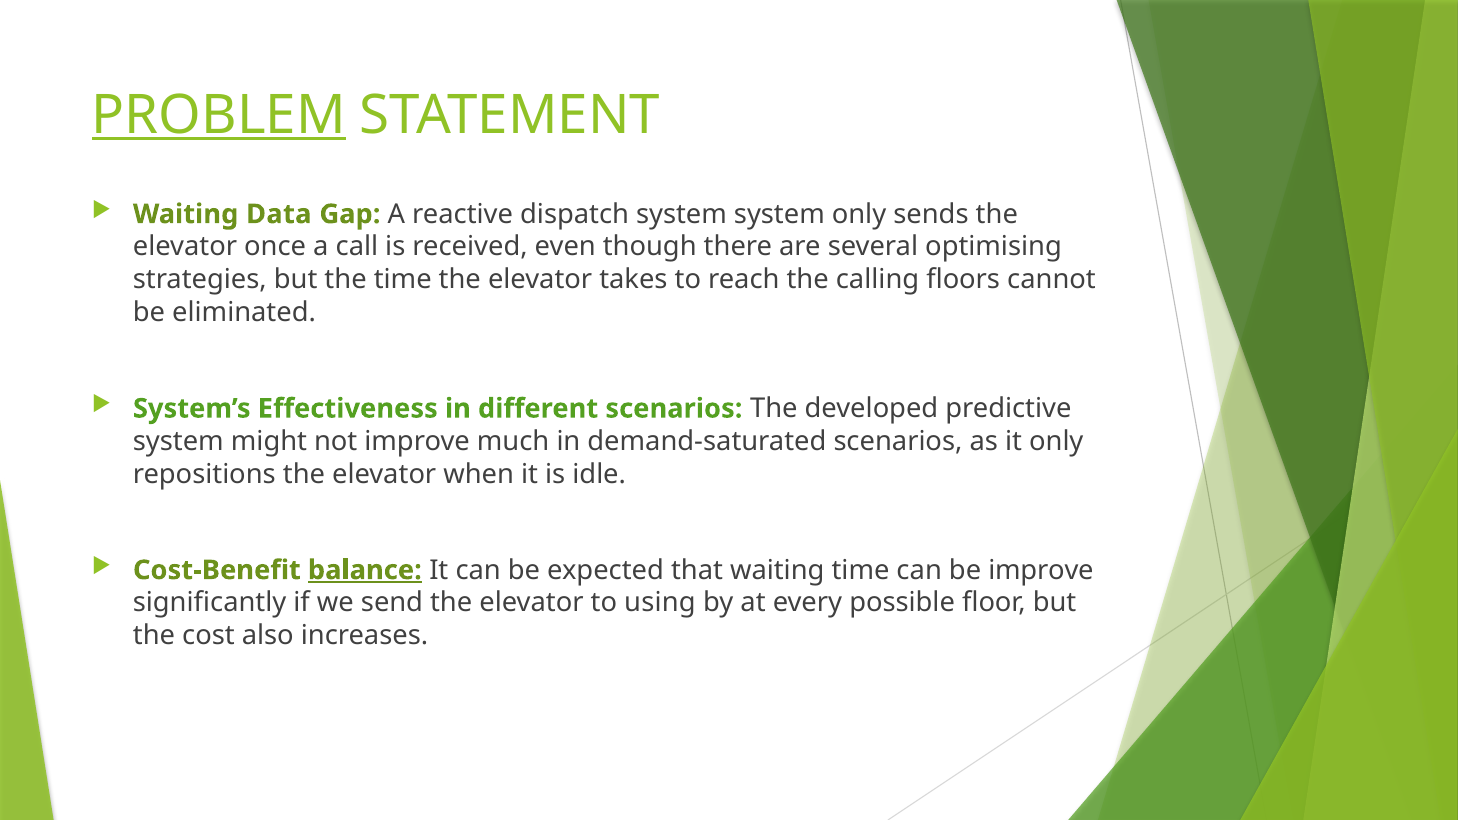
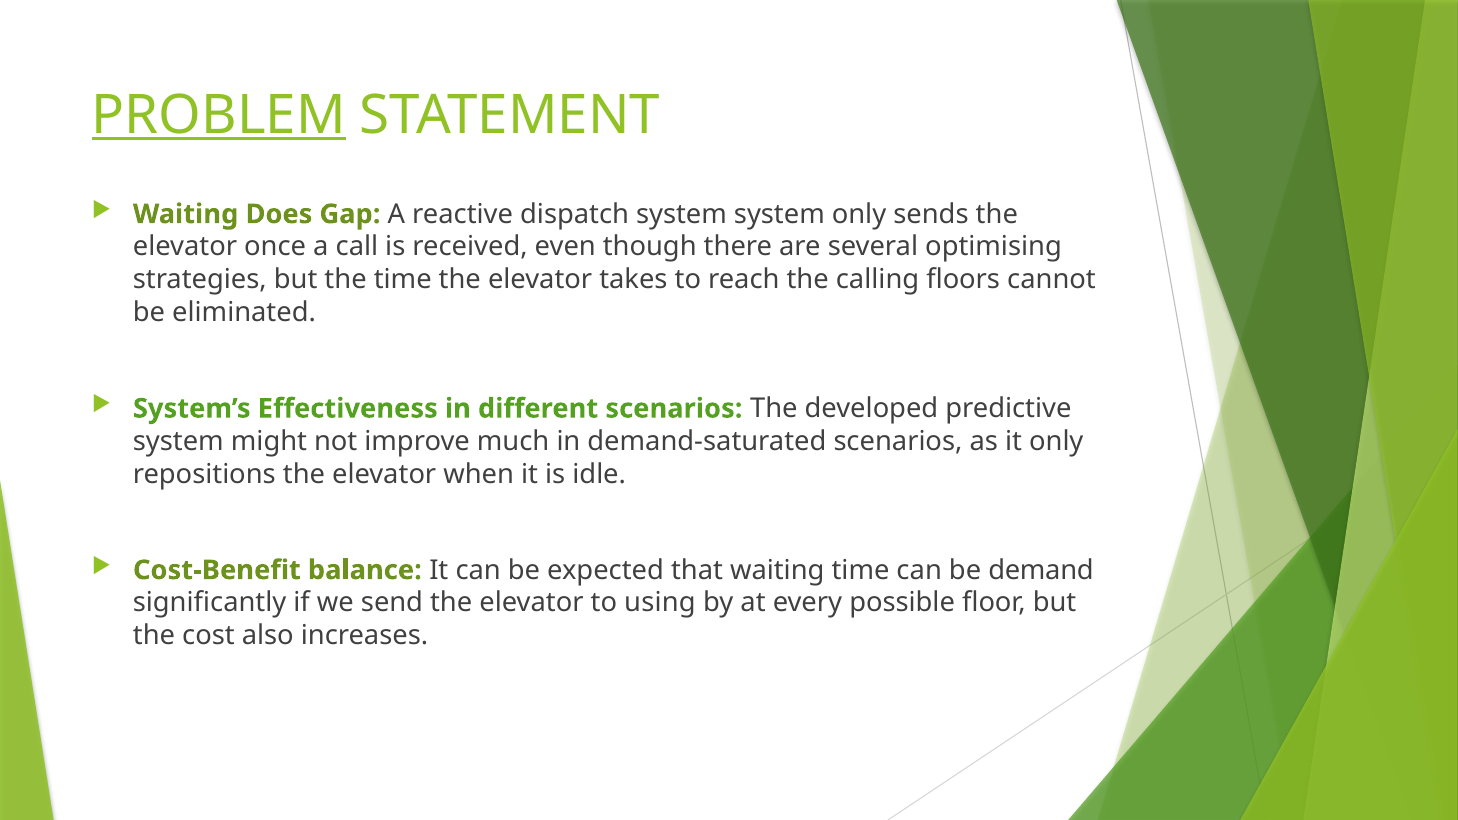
Data: Data -> Does (279, 214)
balance underline: present -> none (365, 570)
be improve: improve -> demand (1041, 570)
